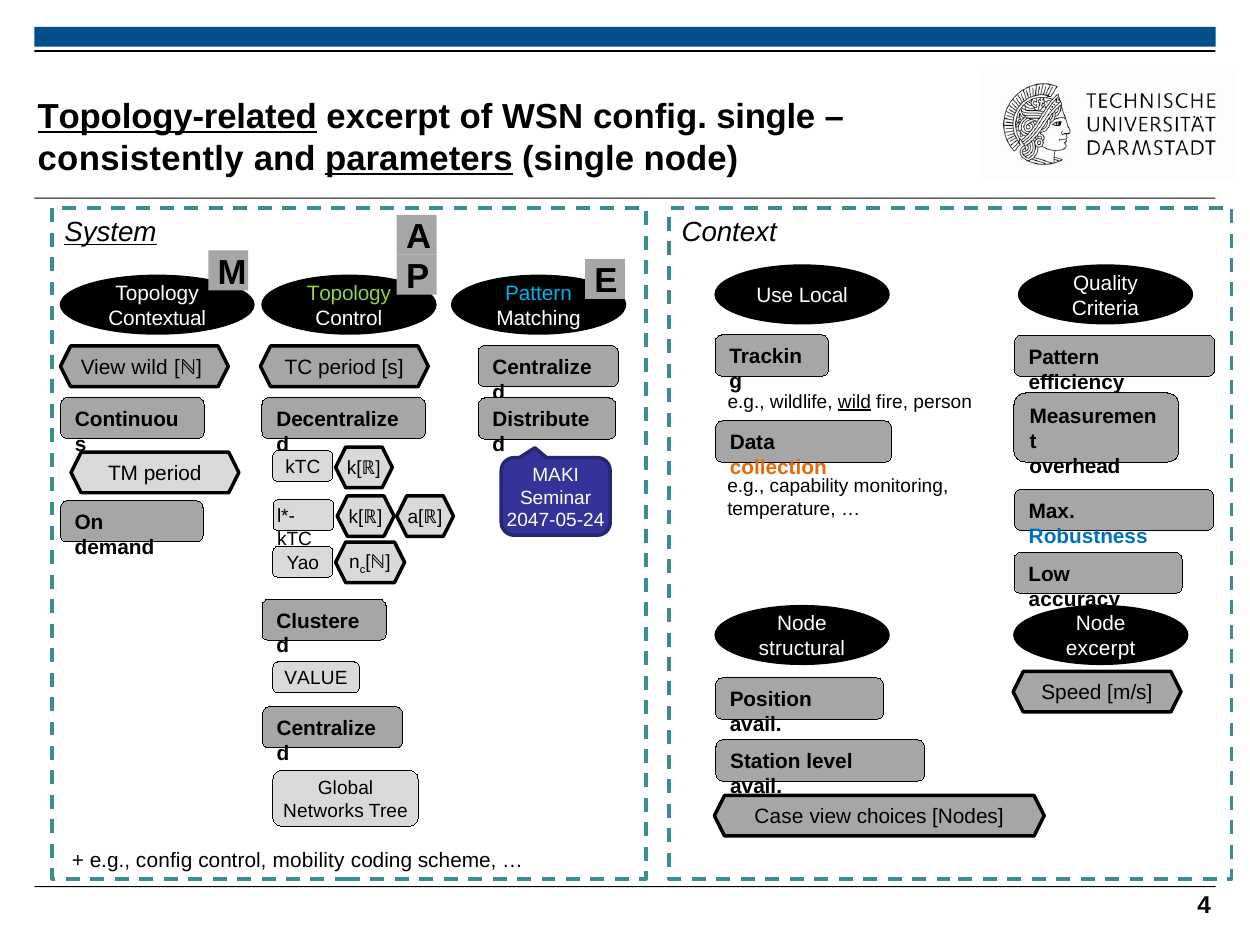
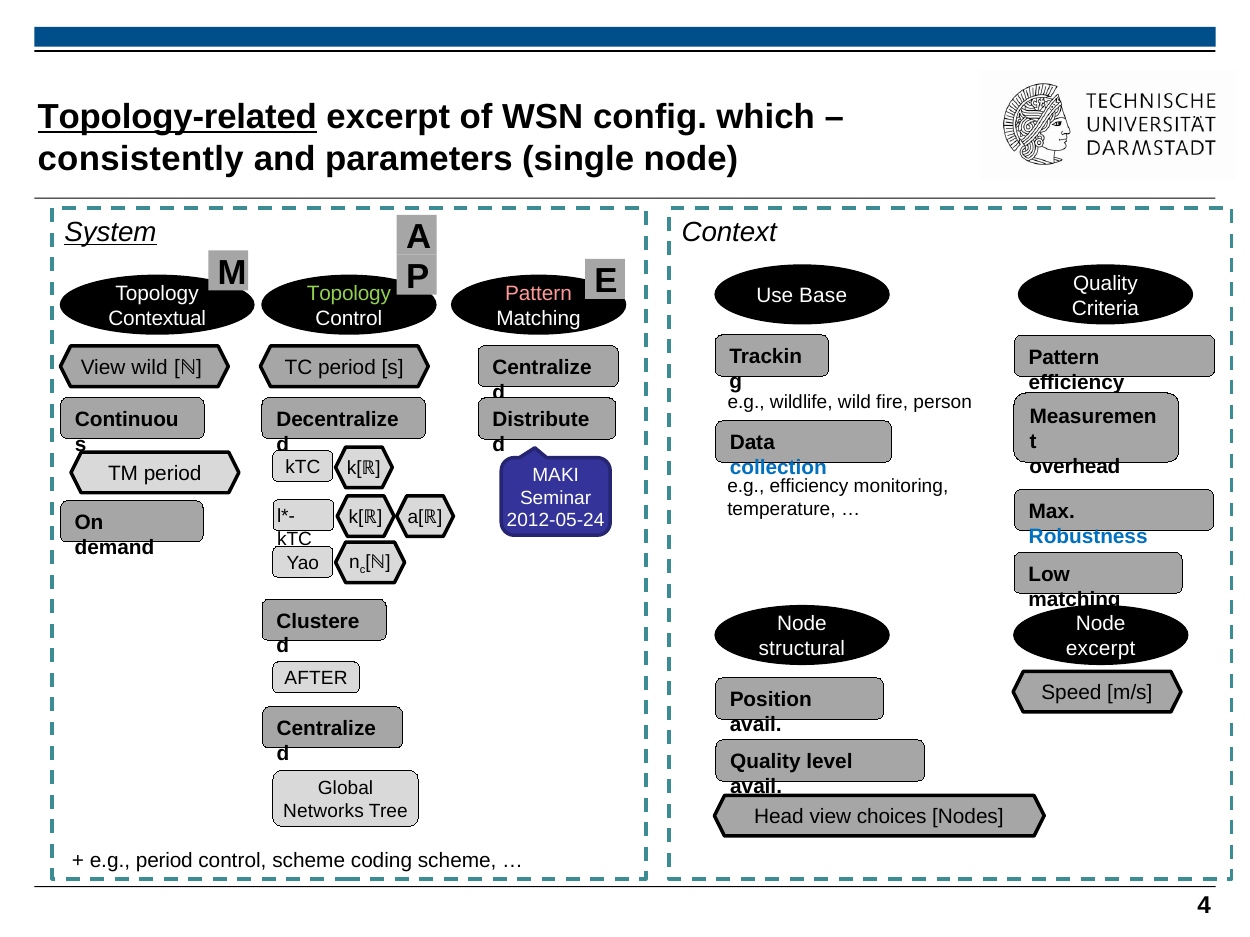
config single: single -> which (766, 118)
parameters underline: present -> none (419, 159)
Pattern colour: light blue -> pink (538, 294)
Local: Local -> Base (823, 296)
wild underline: present -> none (854, 402)
collection colour: orange -> blue (778, 468)
e.g capability: capability -> efficiency (809, 486)
2047-05-24: 2047-05-24 -> 2012-05-24 (556, 521)
accuracy: accuracy -> matching (1075, 600)
VALUE: VALUE -> AFTER (316, 679)
Station: Station -> Quality (765, 762)
Case: Case -> Head (779, 818)
e.g config: config -> period (164, 861)
control mobility: mobility -> scheme (309, 861)
